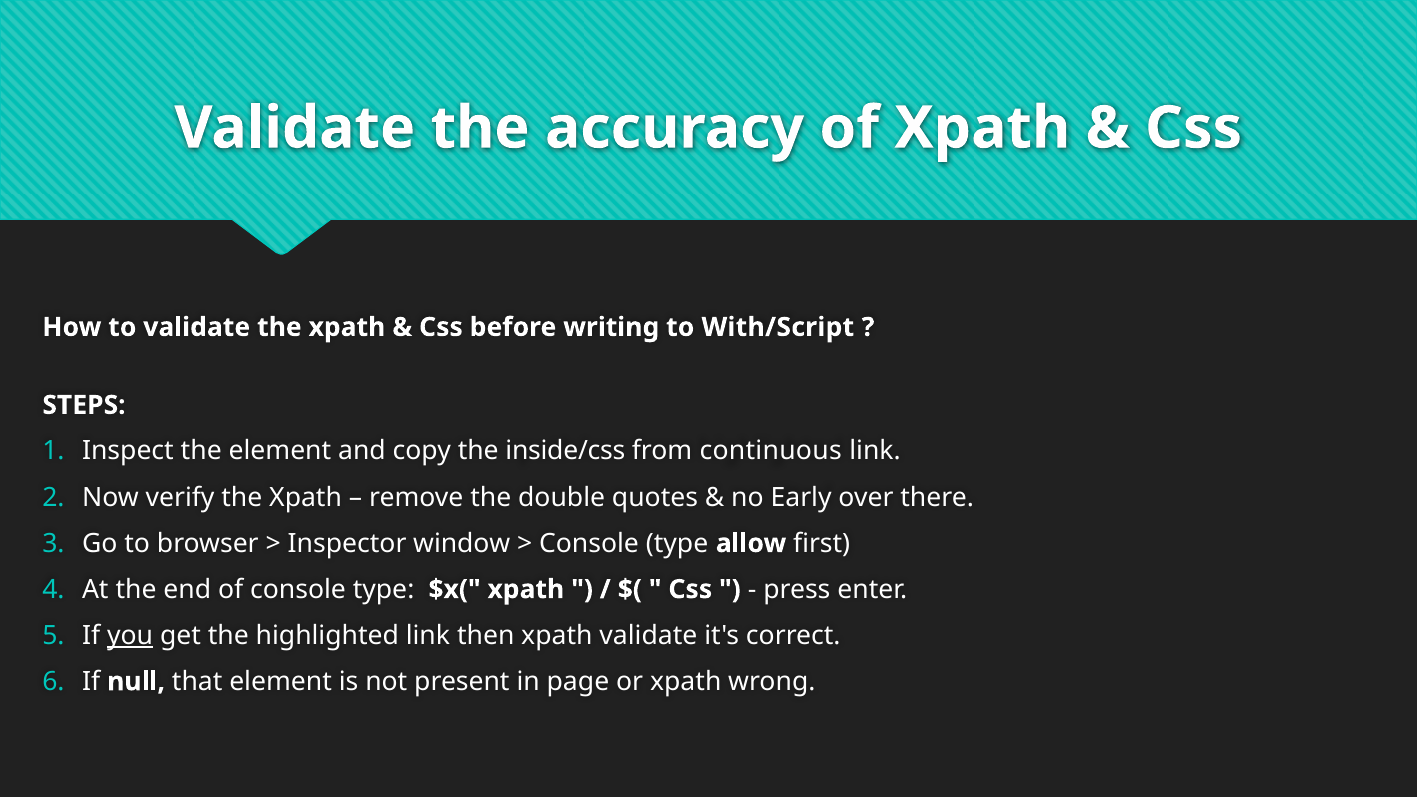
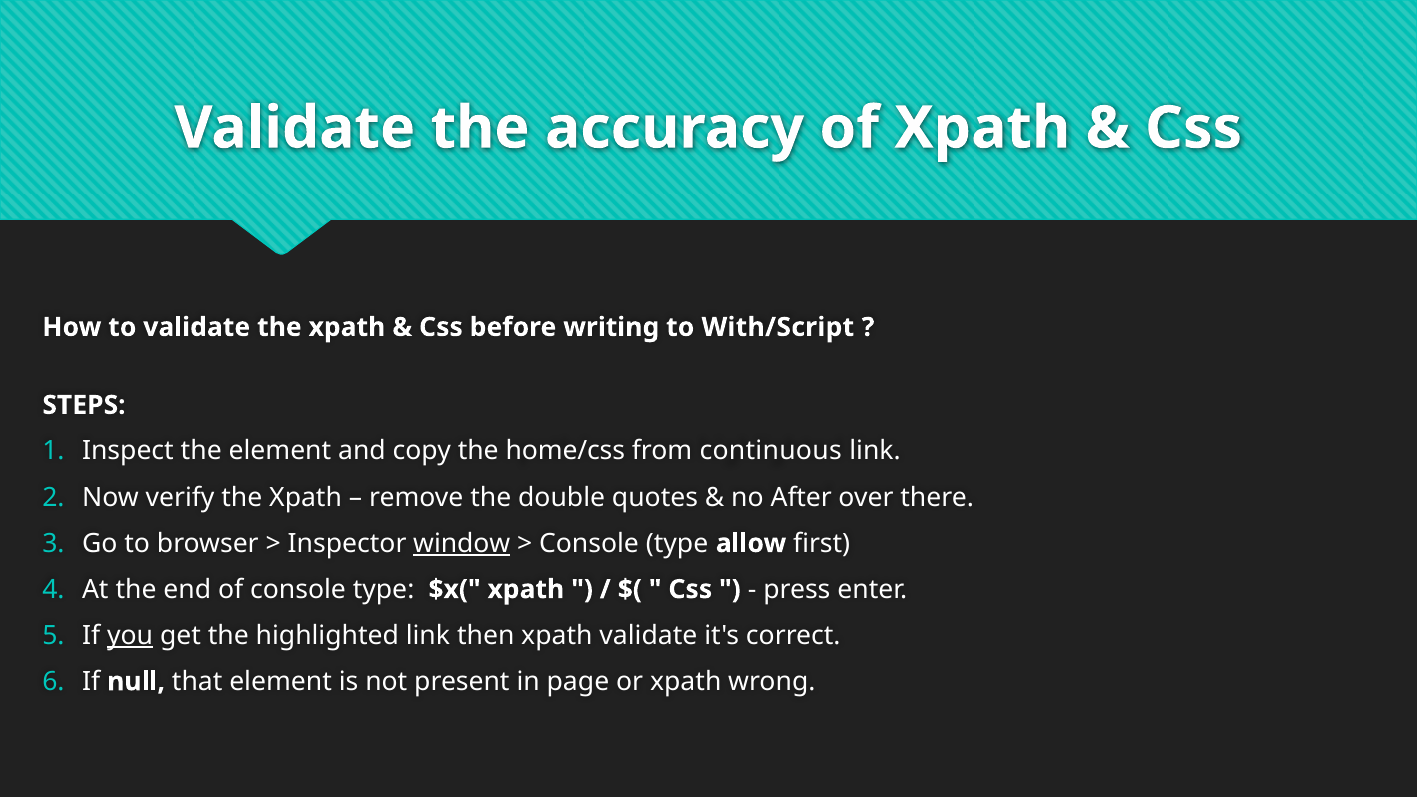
inside/css: inside/css -> home/css (565, 451)
Early: Early -> After (801, 497)
window underline: none -> present (462, 543)
